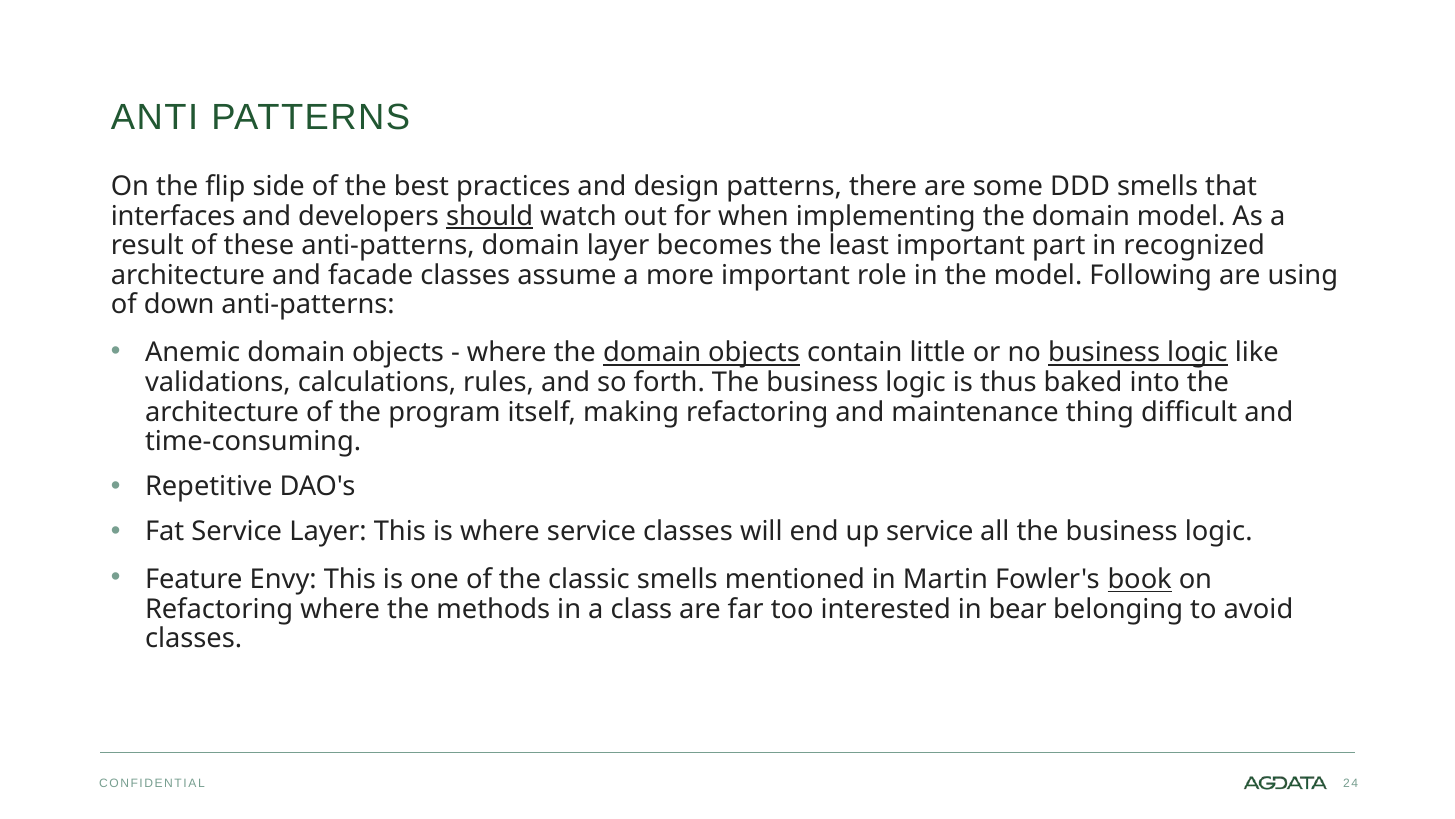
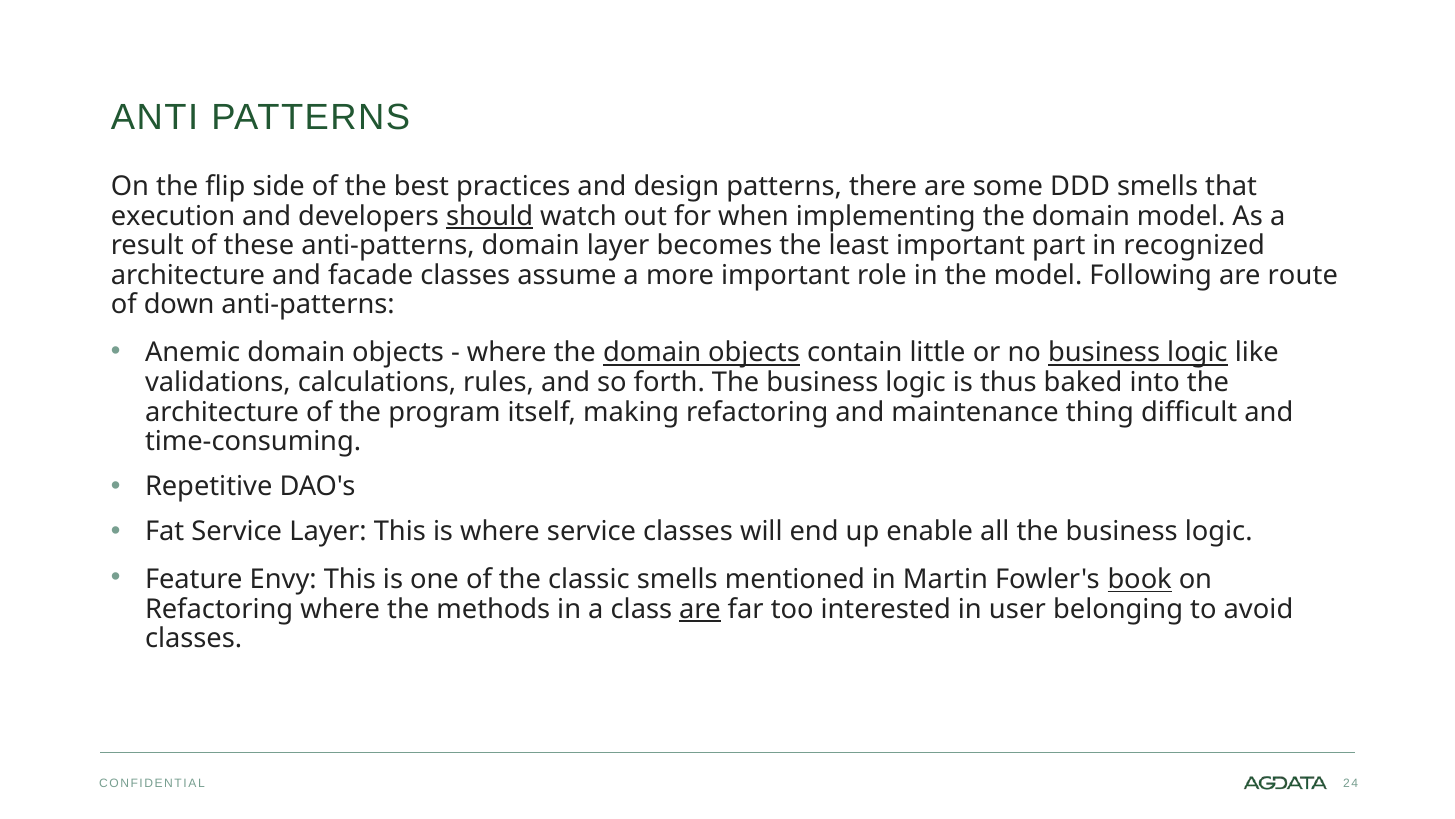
interfaces: interfaces -> execution (173, 216)
using: using -> route (1303, 275)
up service: service -> enable (930, 531)
are underline: none -> present (700, 609)
bear: bear -> user (1017, 609)
